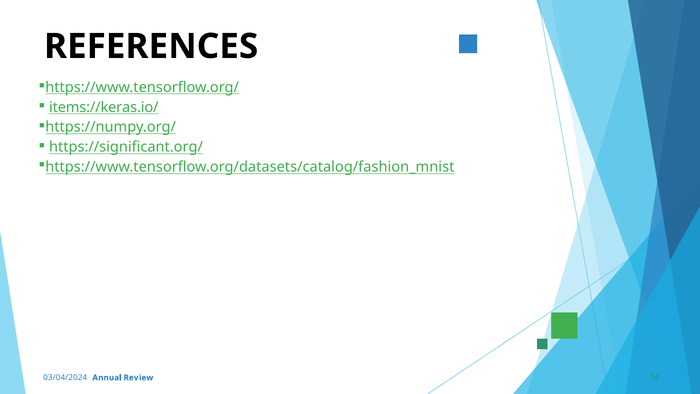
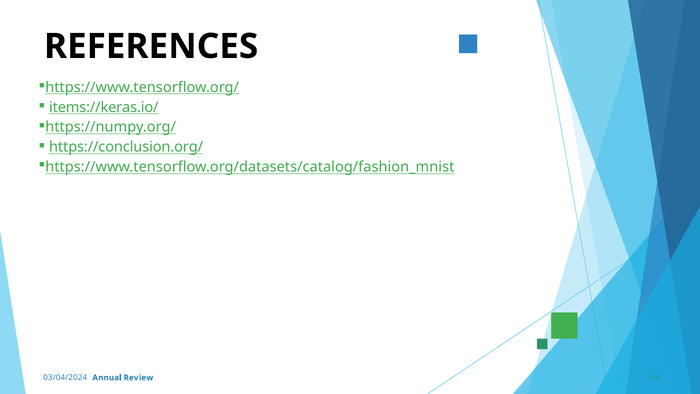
https://significant.org/: https://significant.org/ -> https://conclusion.org/ (126, 147)
